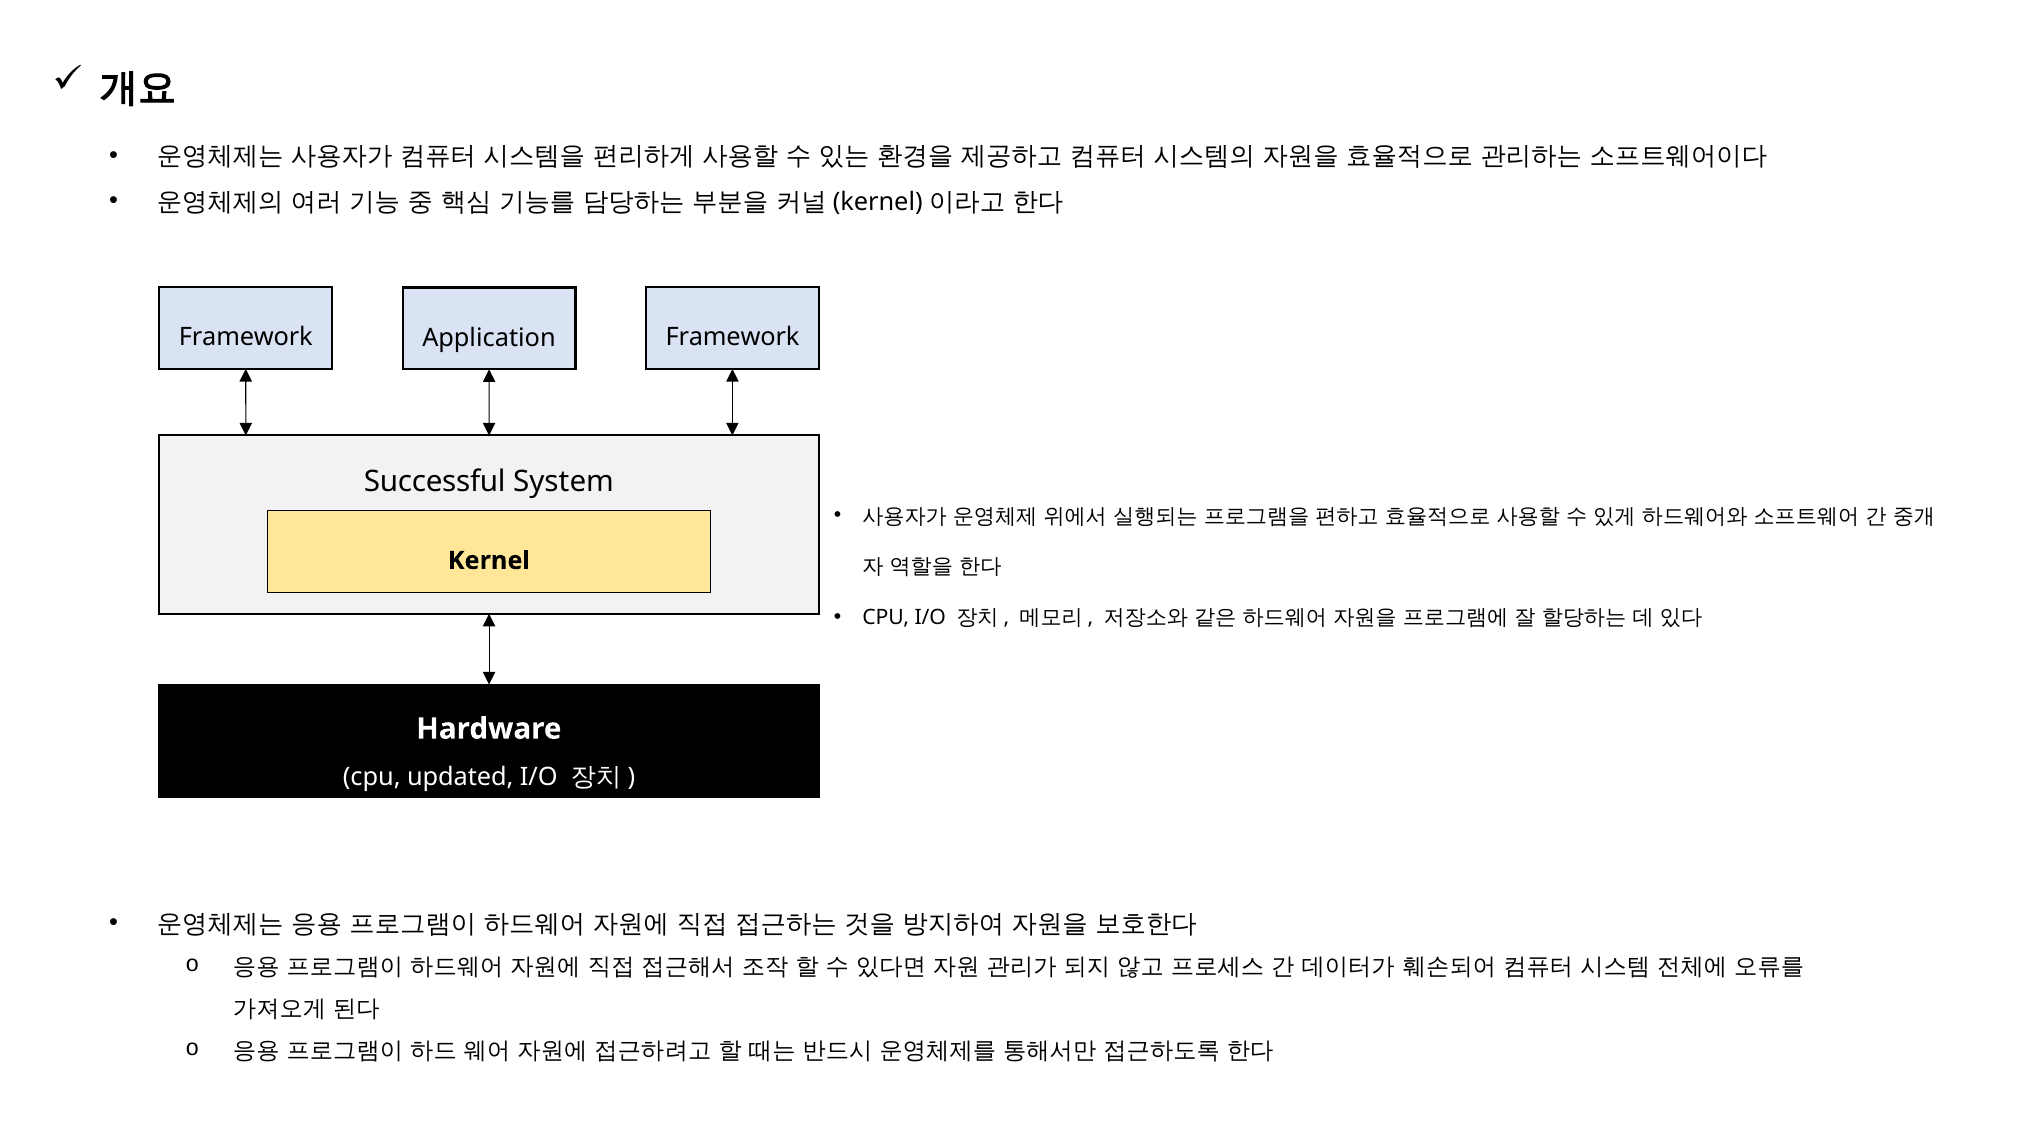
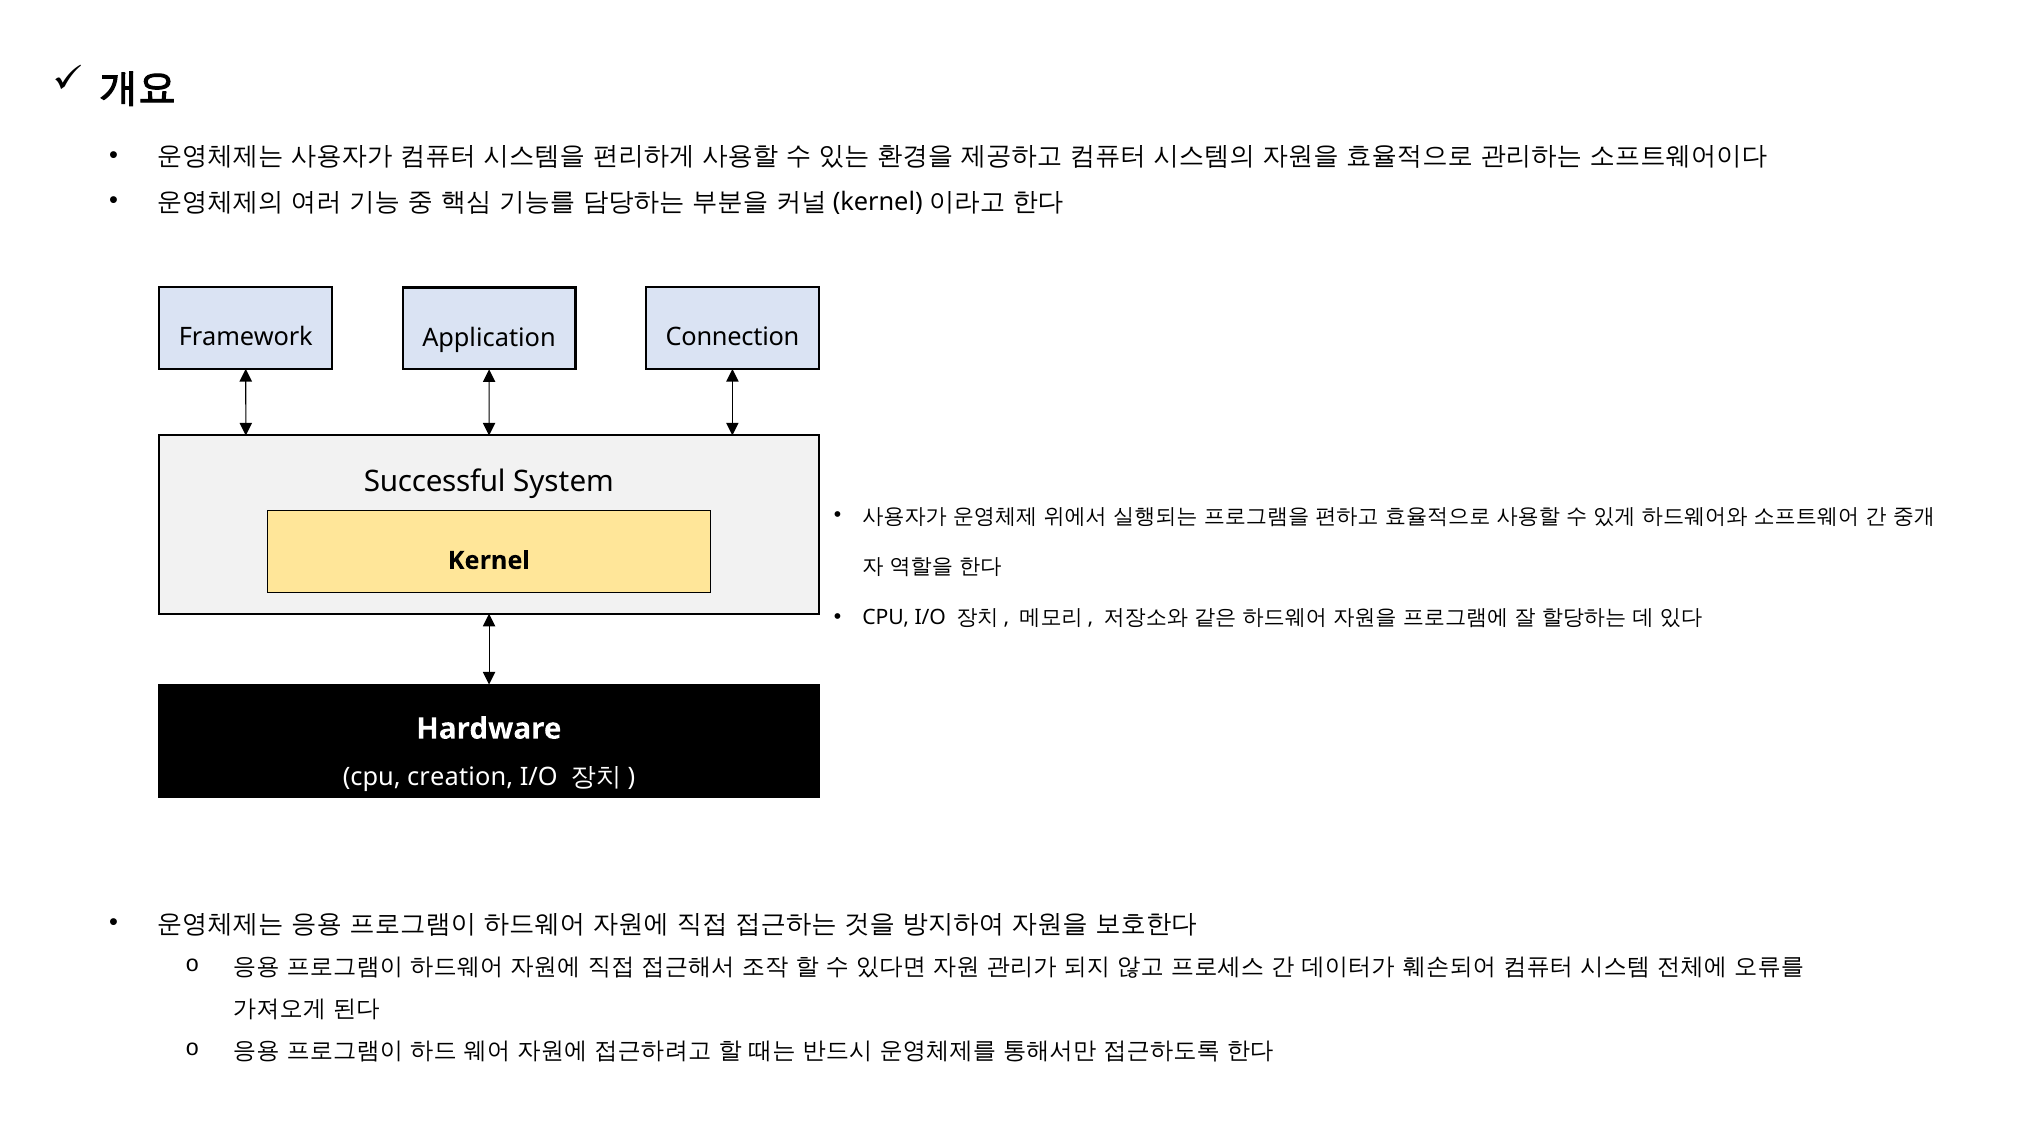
Application Framework: Framework -> Connection (733, 337)
updated: updated -> creation (460, 776)
